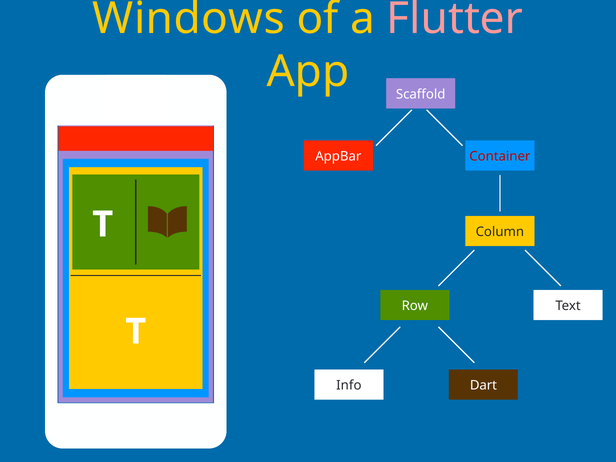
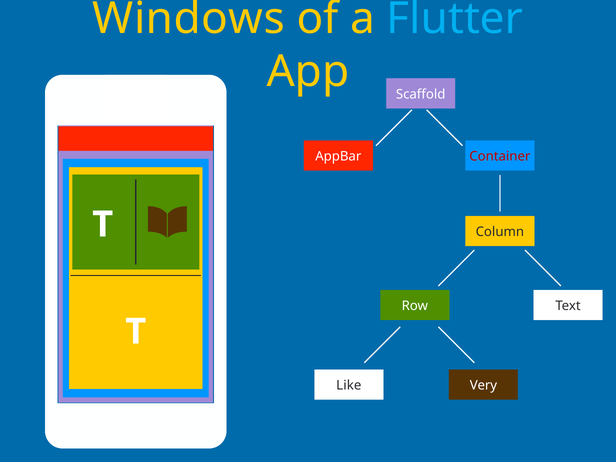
Flutter colour: pink -> light blue (455, 18)
Info: Info -> Like (349, 386)
Dart: Dart -> Very (483, 386)
